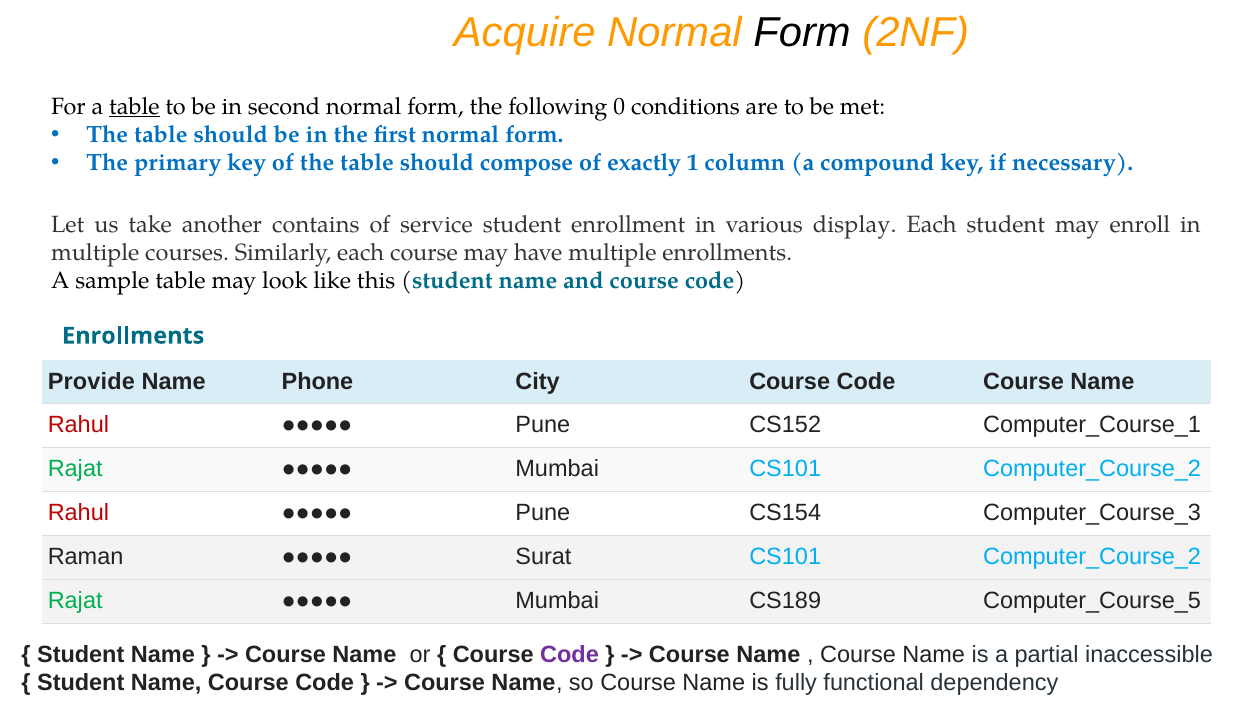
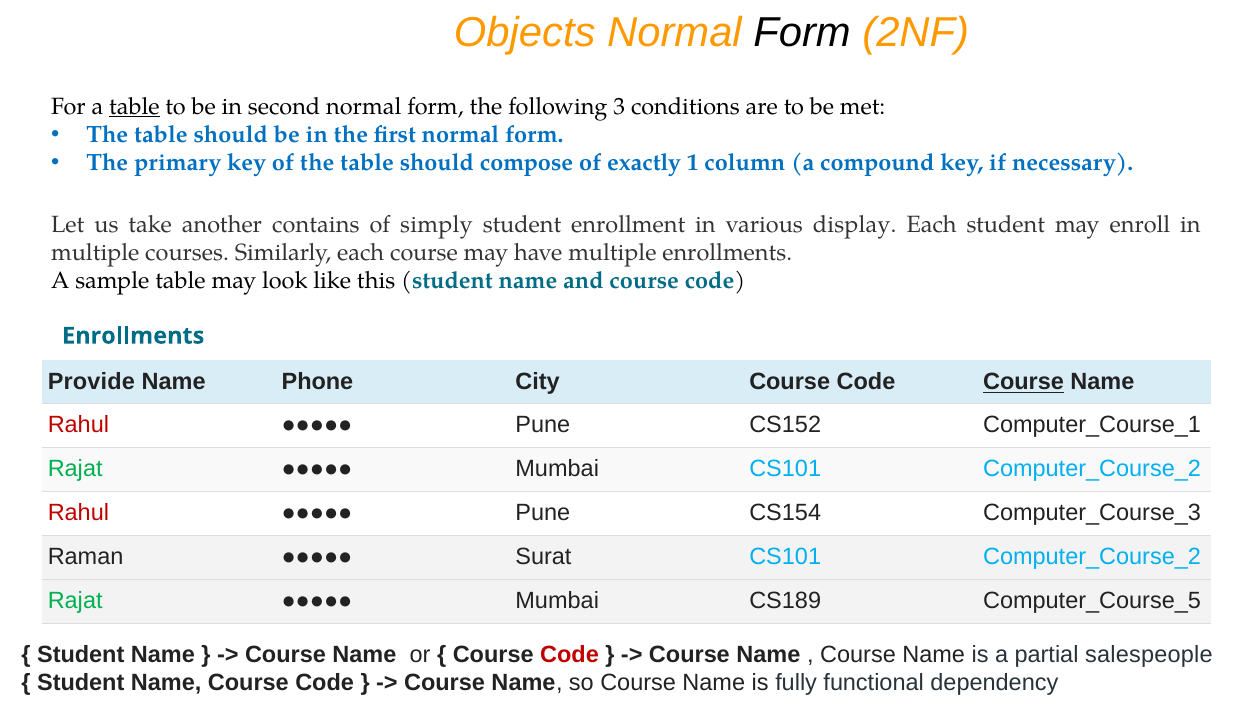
Acquire: Acquire -> Objects (525, 33)
0: 0 -> 3 (619, 106)
service: service -> simply (436, 225)
Course underline: none -> present (1024, 382)
Code colour: purple -> red (569, 654)
inaccessible: inaccessible -> salespeople (1149, 654)
